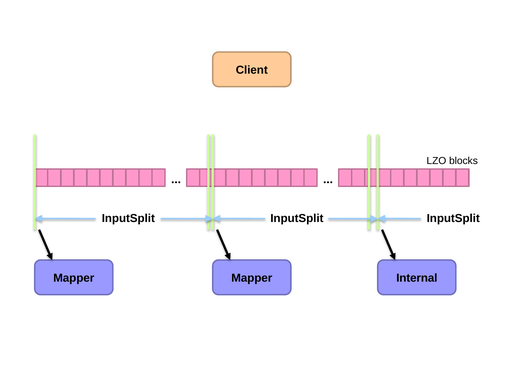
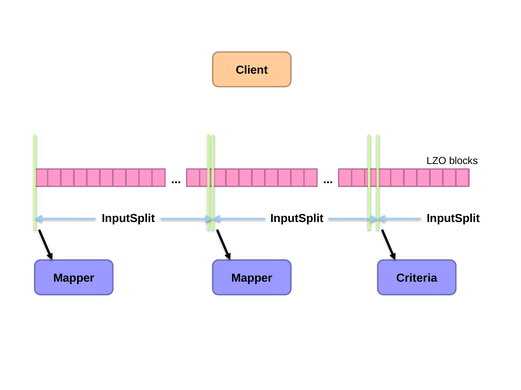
Internal: Internal -> Criteria (417, 279)
